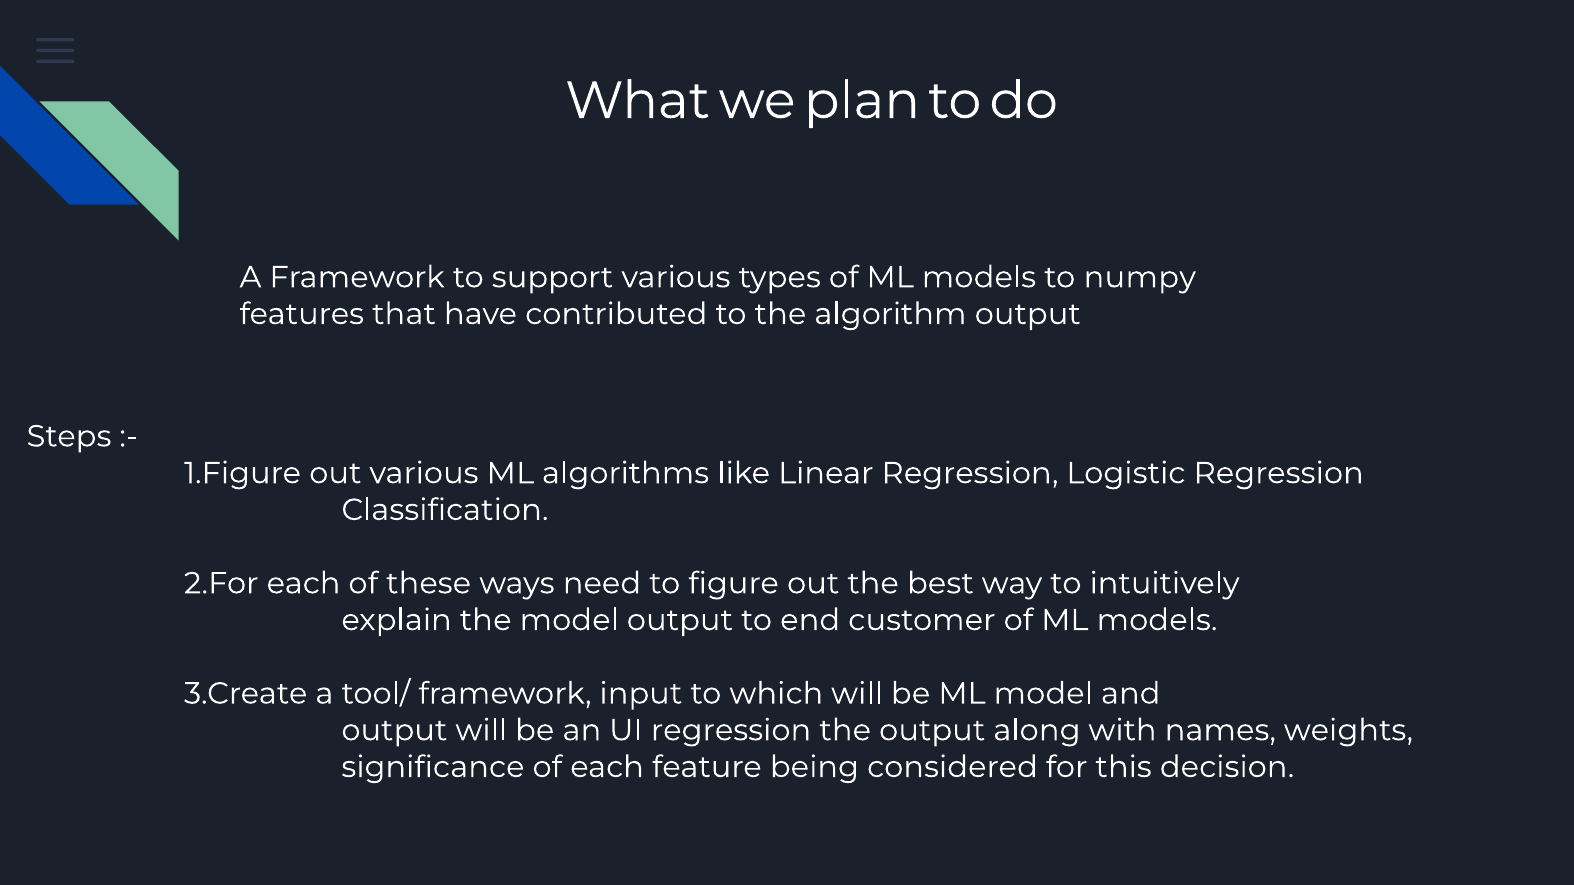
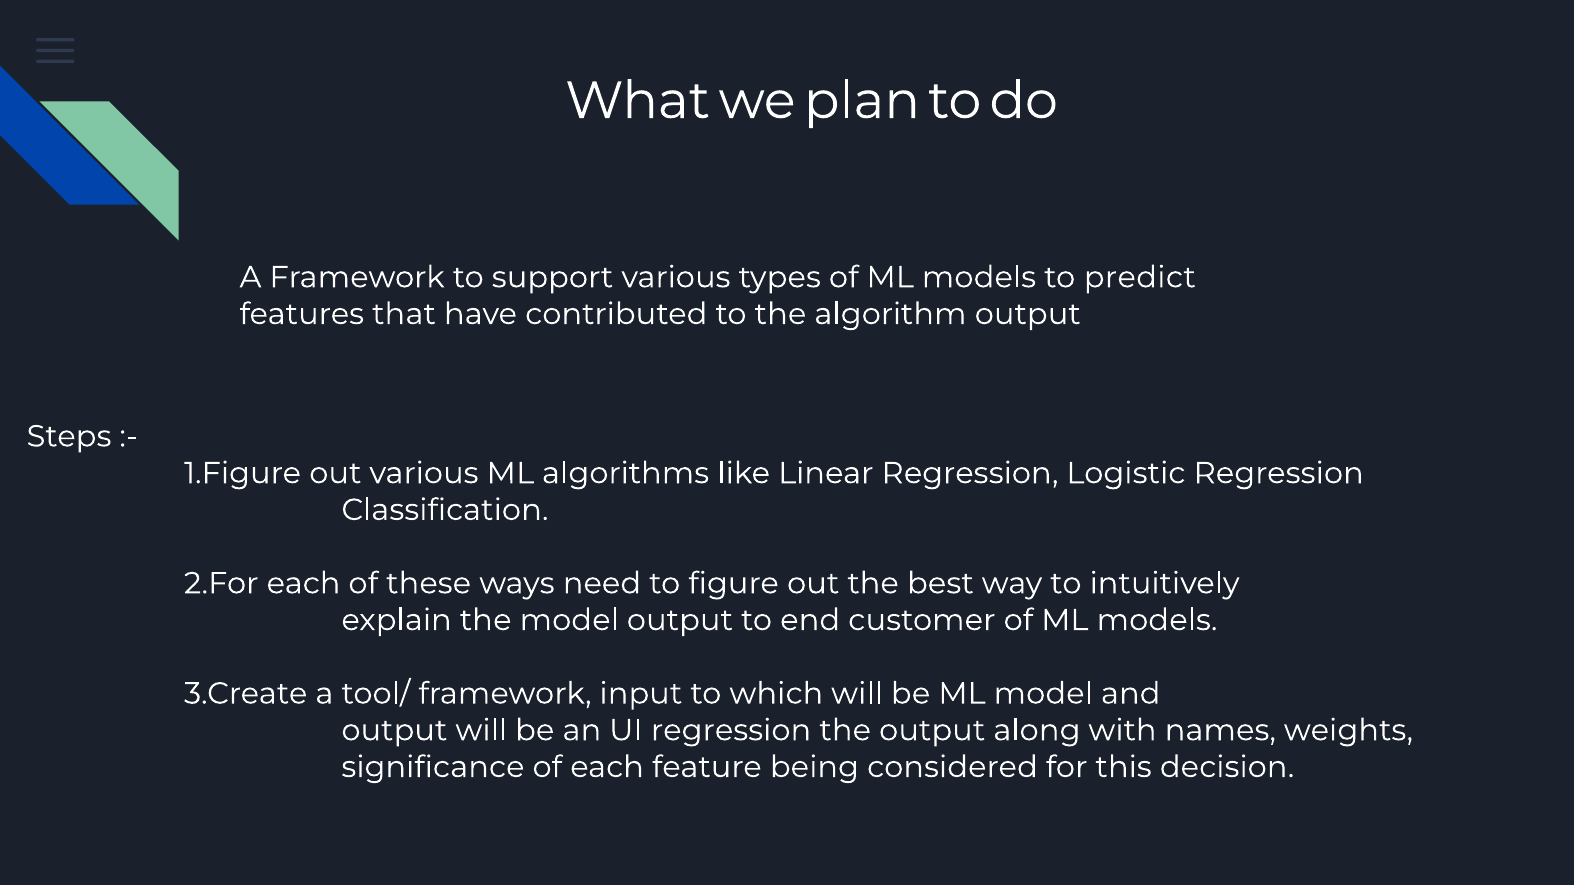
numpy: numpy -> predict (1140, 277)
